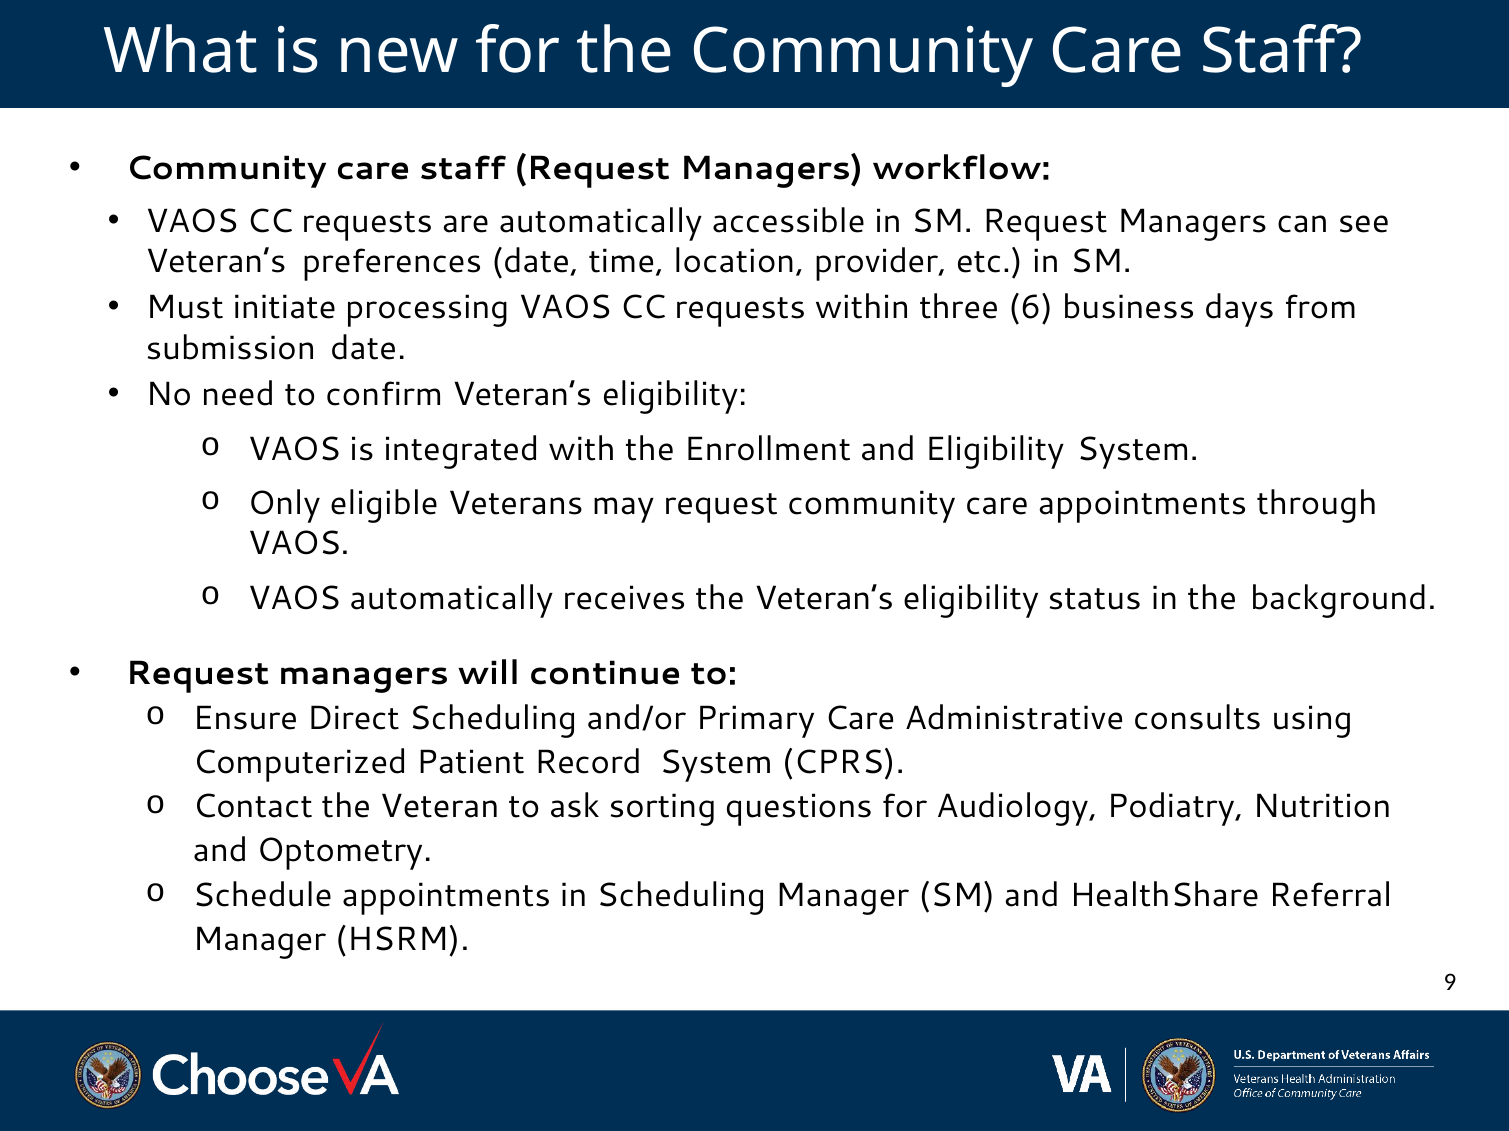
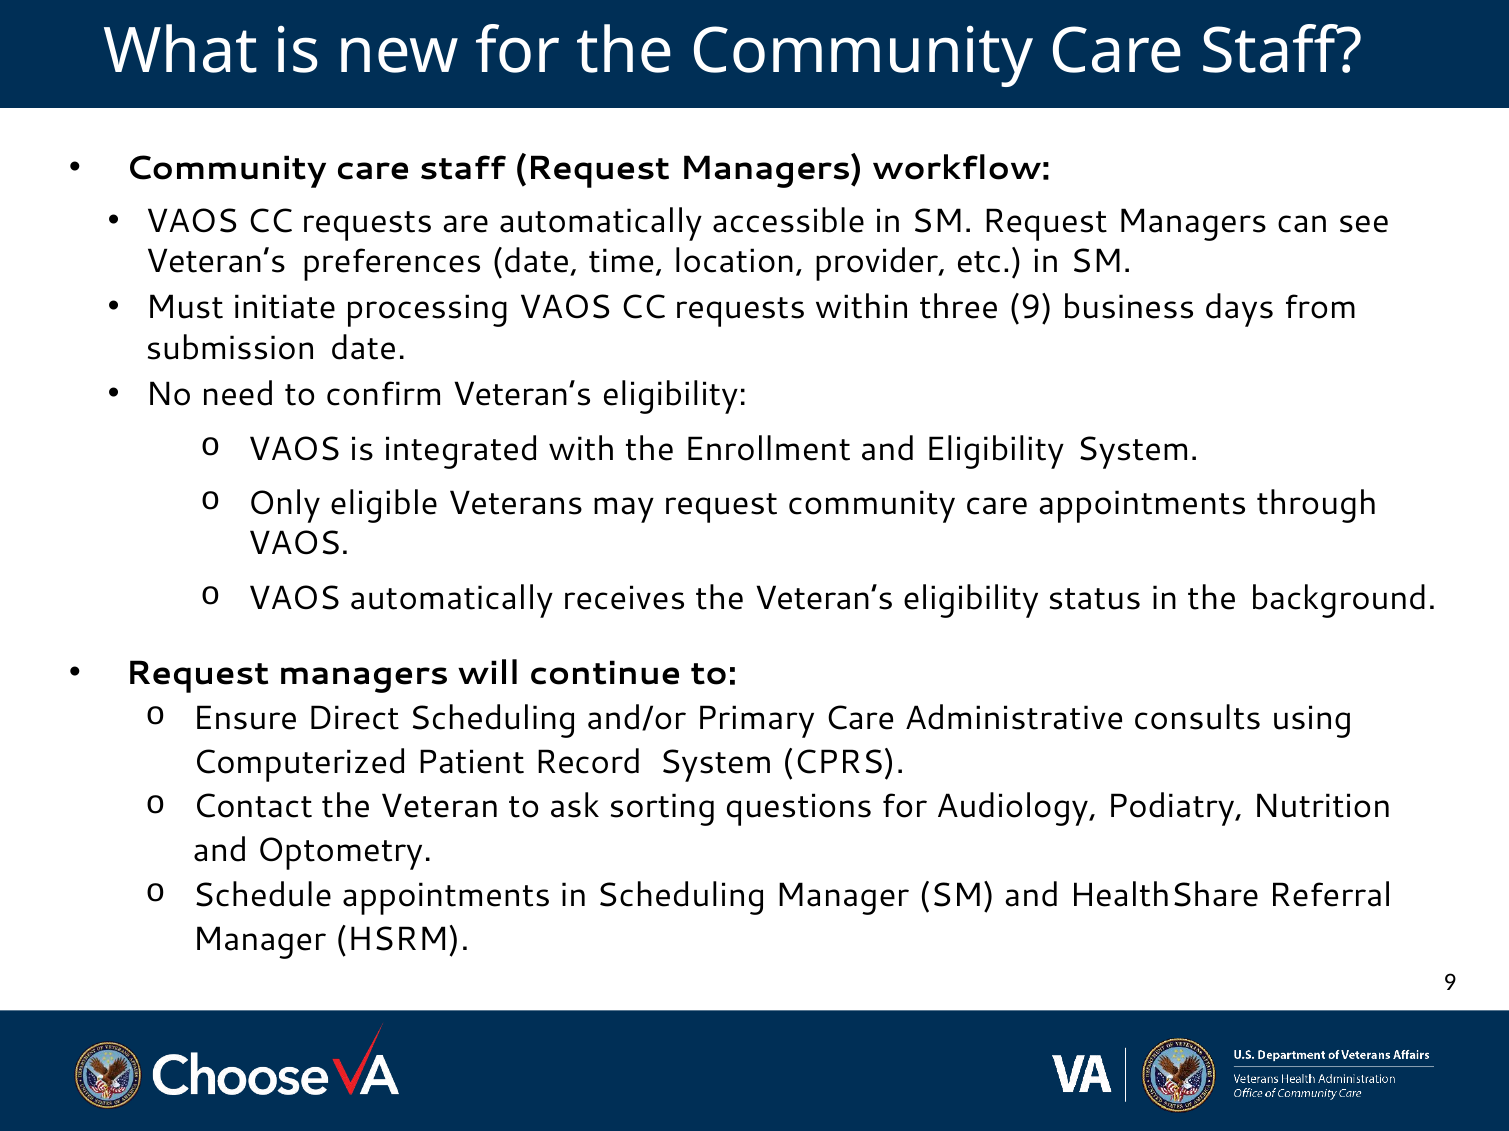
three 6: 6 -> 9 (1031, 308)
